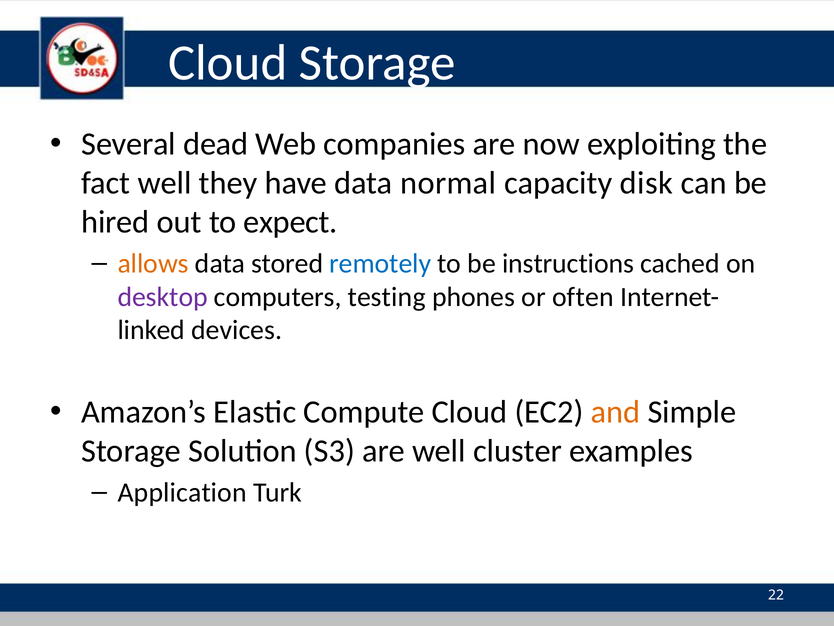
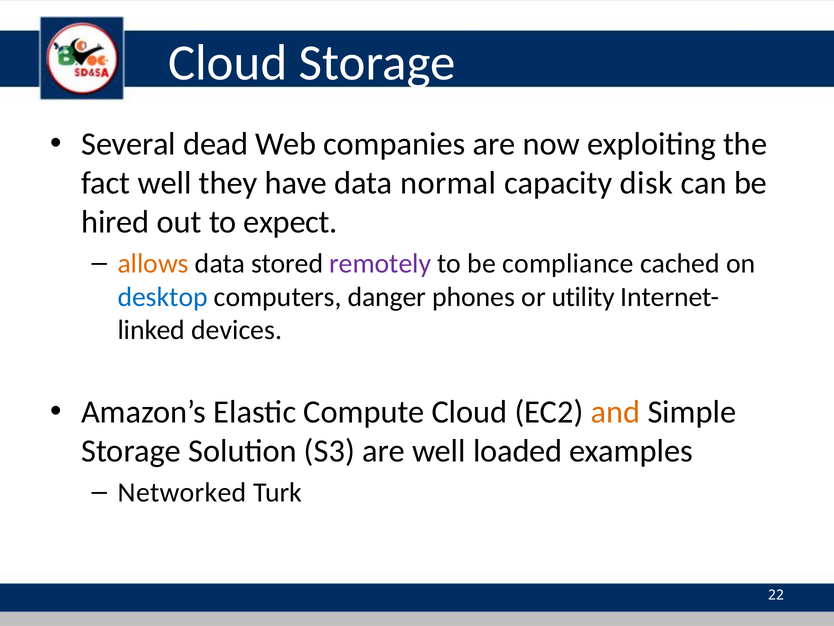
remotely colour: blue -> purple (380, 263)
instructions: instructions -> compliance (568, 263)
desktop colour: purple -> blue (163, 297)
testing: testing -> danger (387, 297)
often: often -> utility (583, 297)
cluster: cluster -> loaded (518, 451)
Application: Application -> Networked (182, 492)
